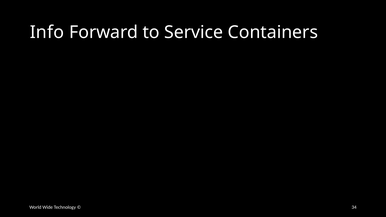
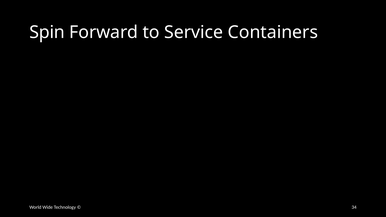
Info: Info -> Spin (47, 32)
